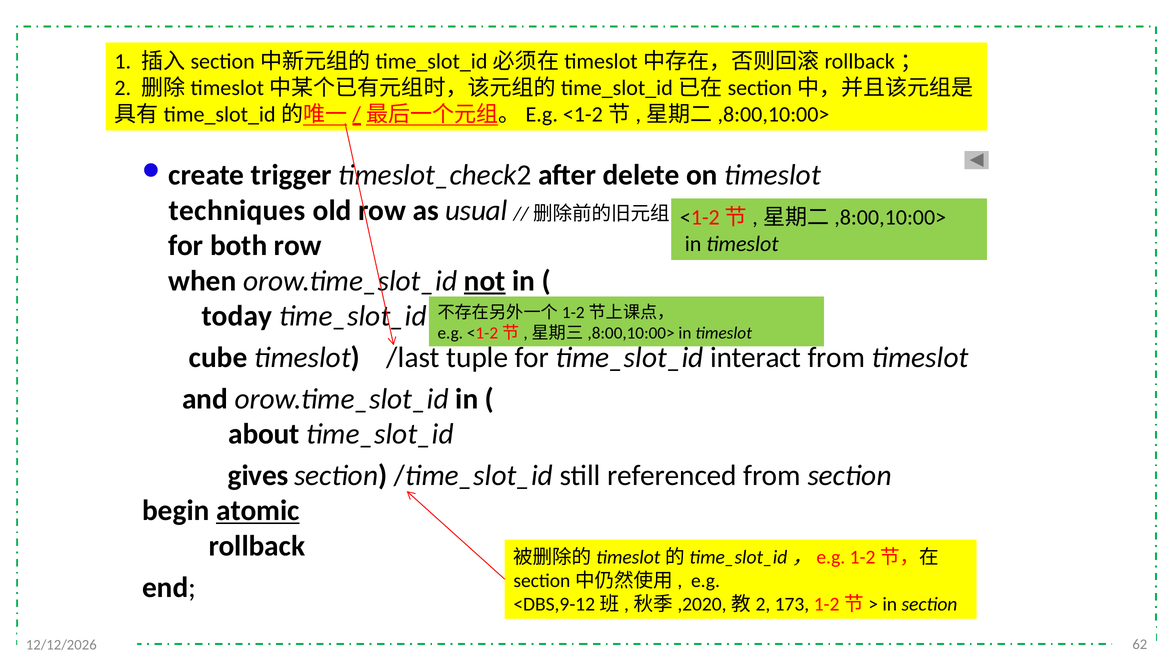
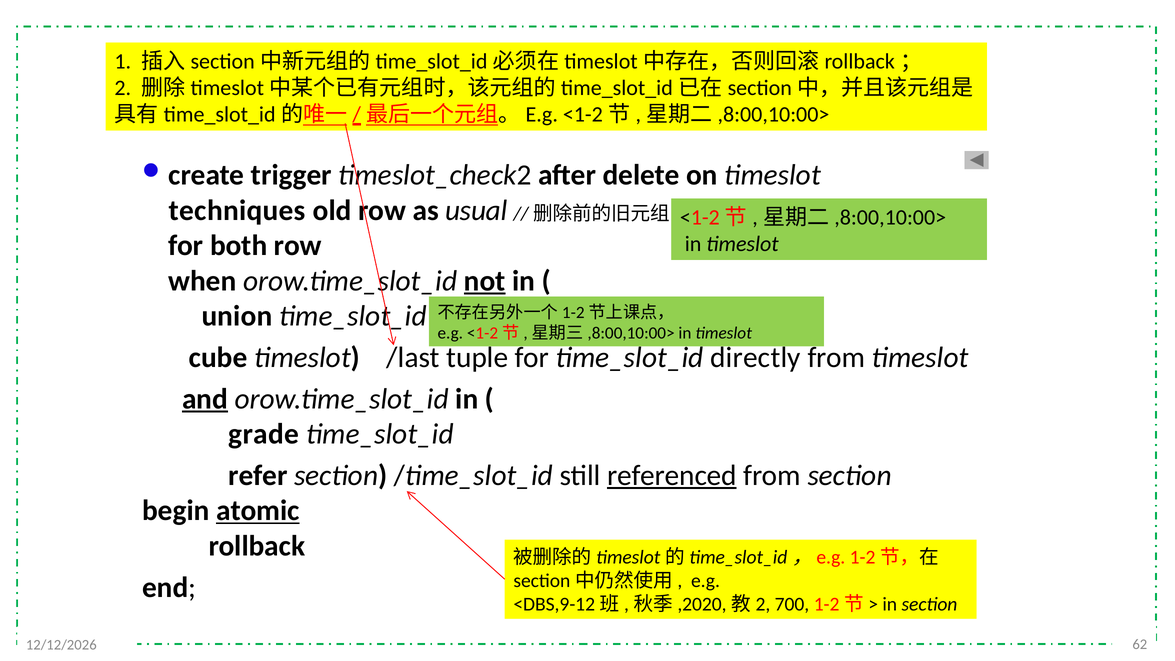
today: today -> union (237, 316)
interact: interact -> directly (755, 357)
and underline: none -> present (205, 399)
about: about -> grade (264, 434)
gives: gives -> refer (258, 475)
referenced underline: none -> present (672, 475)
173: 173 -> 700 (792, 604)
